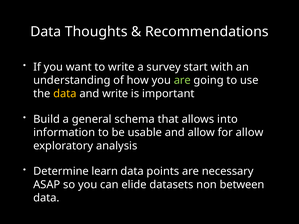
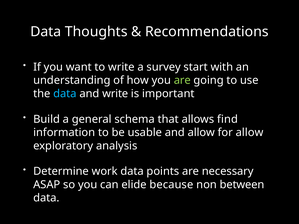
data colour: yellow -> light blue (65, 94)
into: into -> find (228, 119)
learn: learn -> work (105, 172)
datasets: datasets -> because (171, 185)
